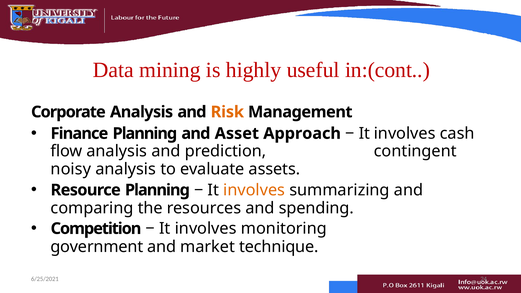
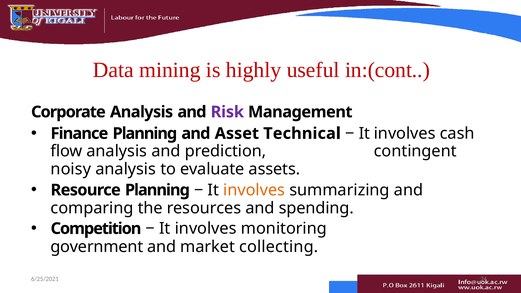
Risk colour: orange -> purple (227, 112)
Approach: Approach -> Technical (302, 133)
technique: technique -> collecting (279, 247)
